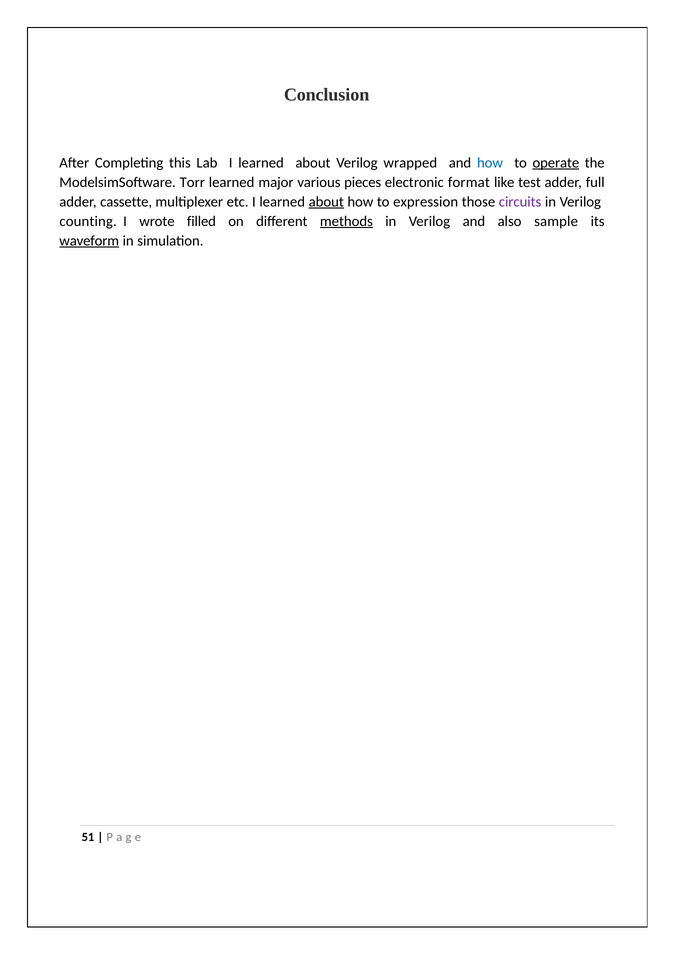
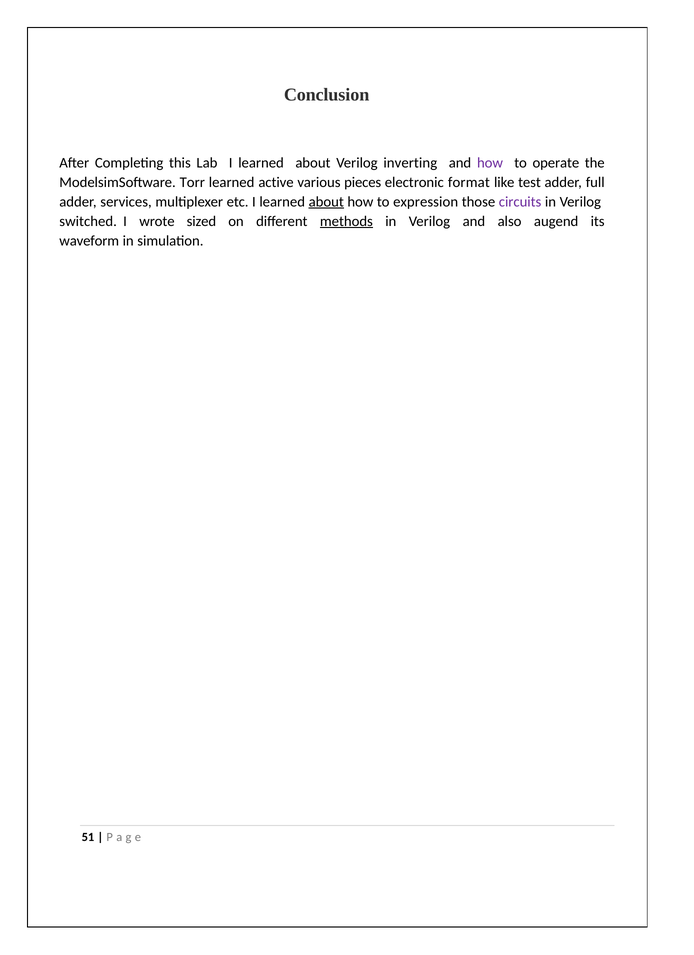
wrapped: wrapped -> inverting (410, 163)
how colour: blue -> purple (490, 163)
operate underline: present -> none (556, 163)
major: major -> active (276, 182)
cassette: cassette -> services (126, 202)
counting: counting -> switched (88, 221)
filled: filled -> sized (201, 221)
sample: sample -> augend (556, 221)
waveform underline: present -> none (89, 241)
